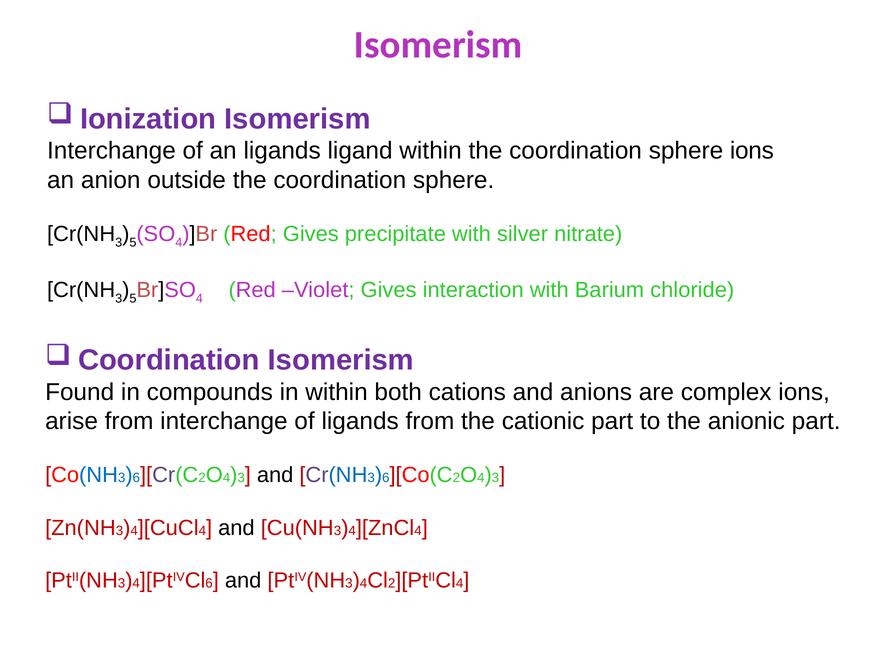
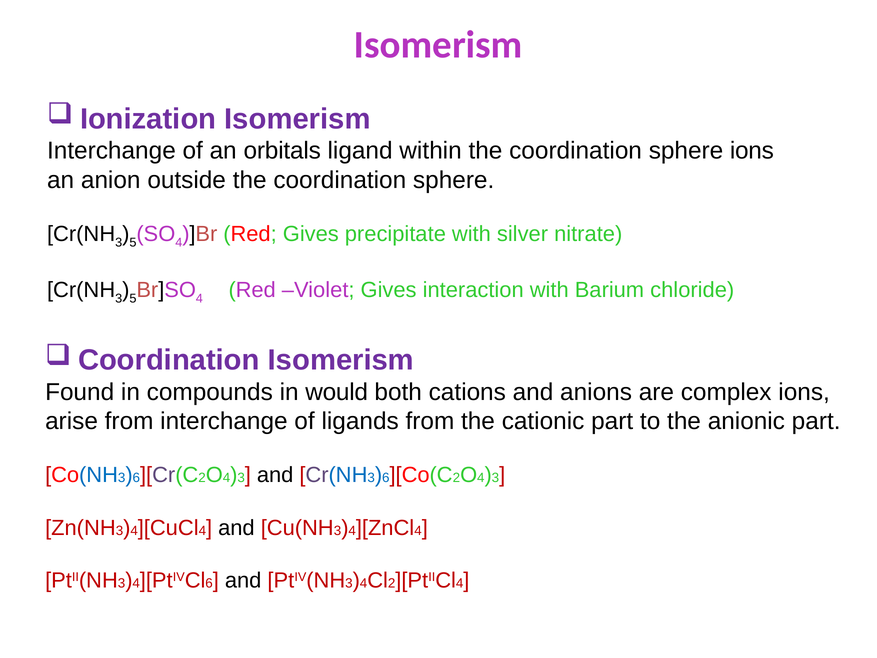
an ligands: ligands -> orbitals (282, 151)
in within: within -> would (337, 392)
